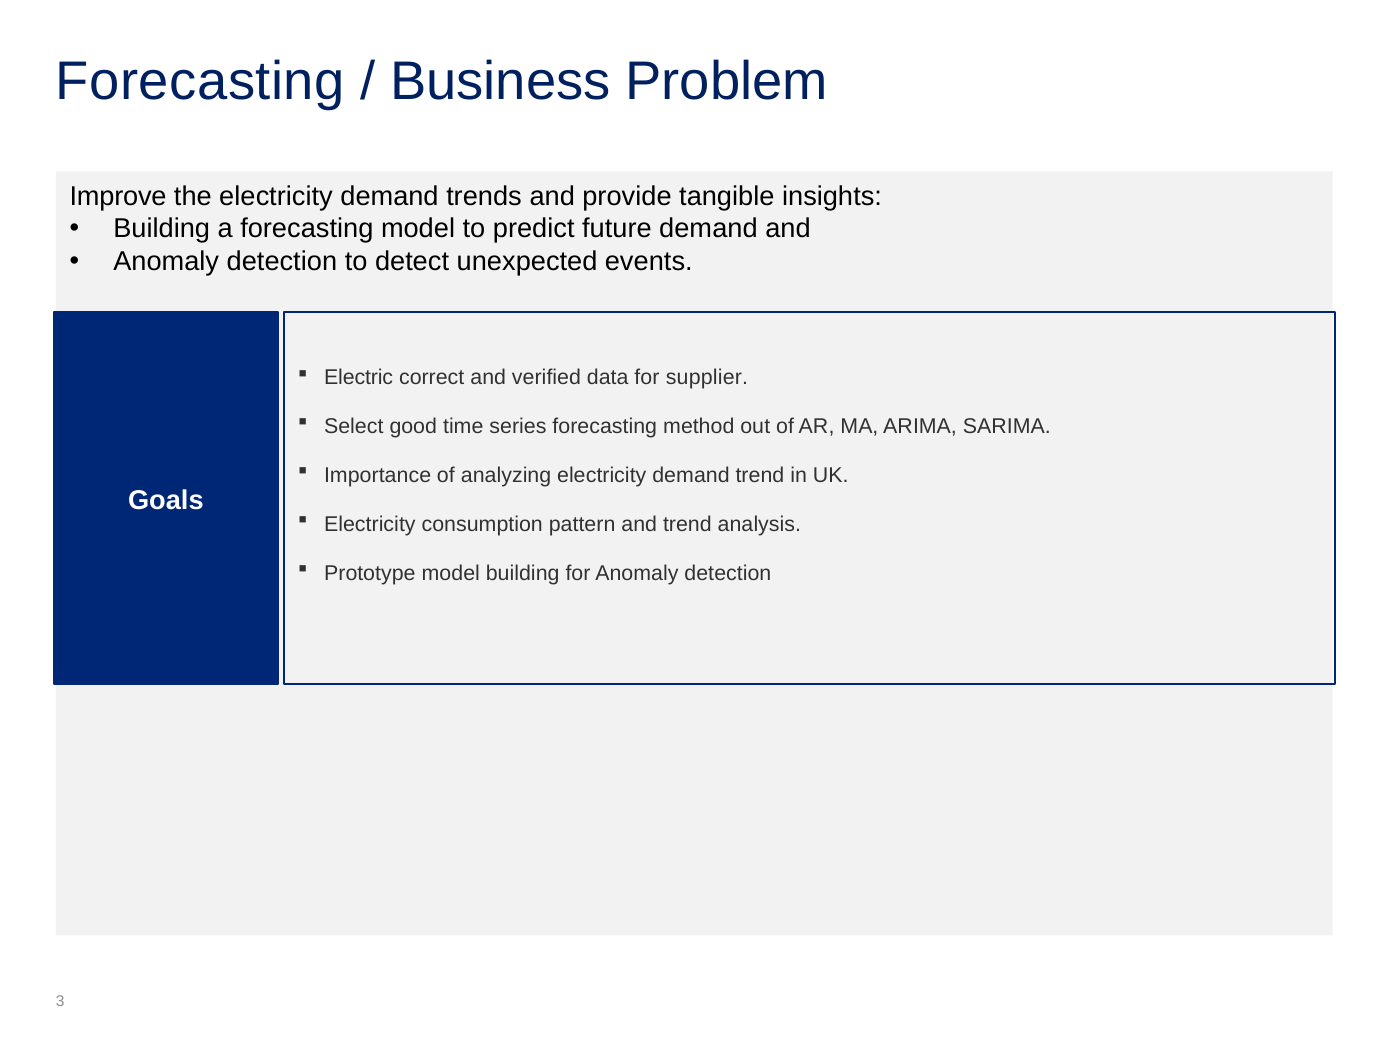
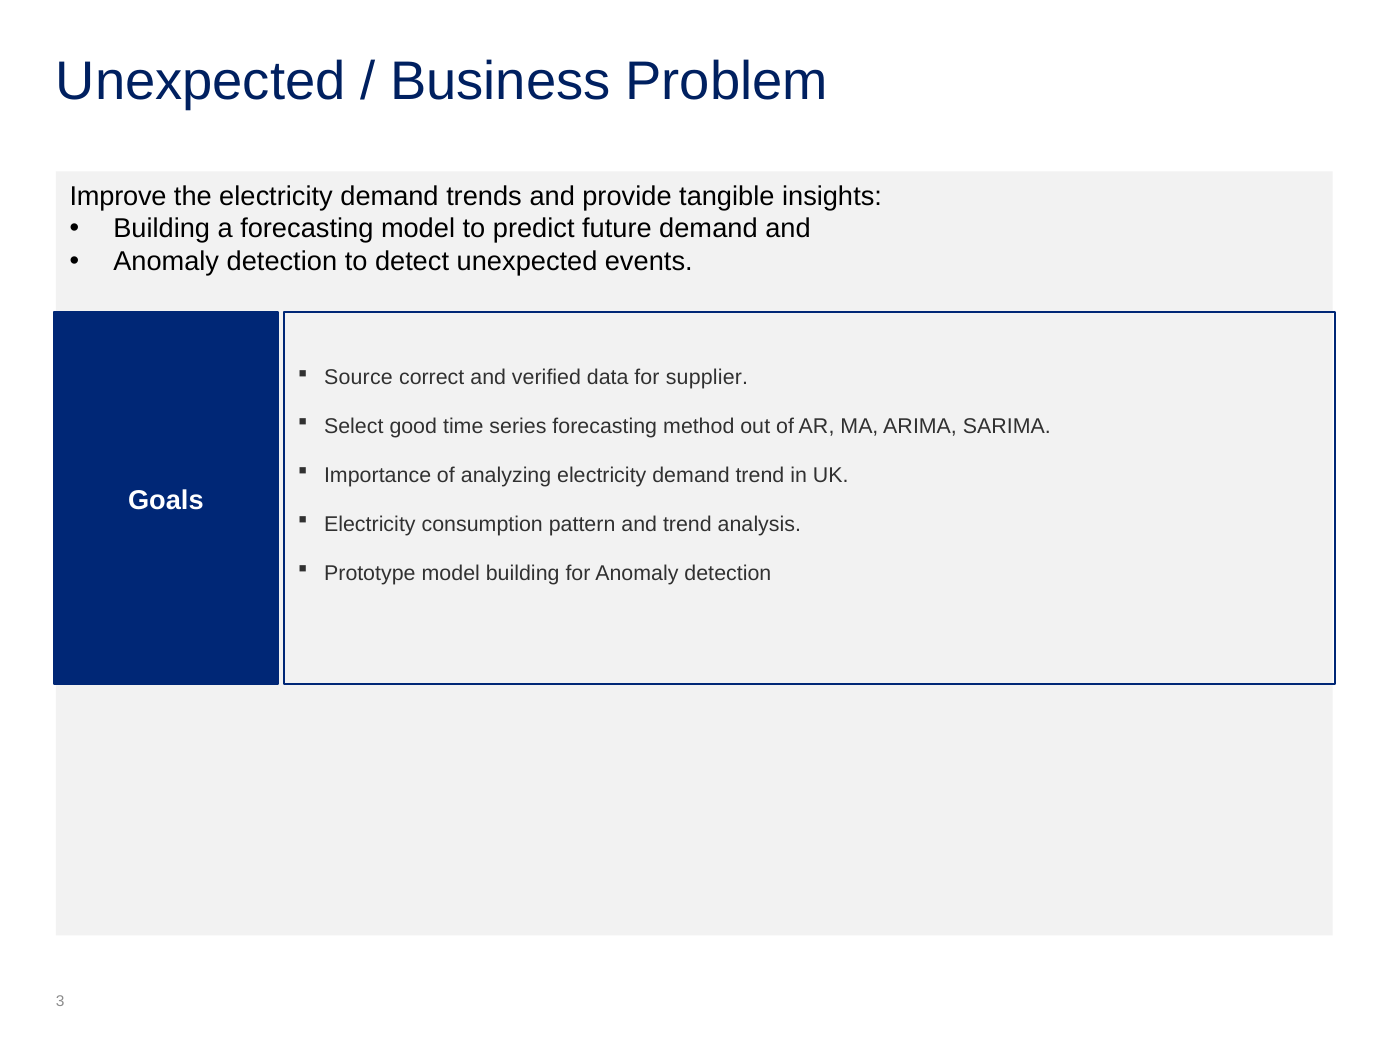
Forecasting: Forecasting -> Unexpected (201, 82)
Electric: Electric -> Source (358, 378)
